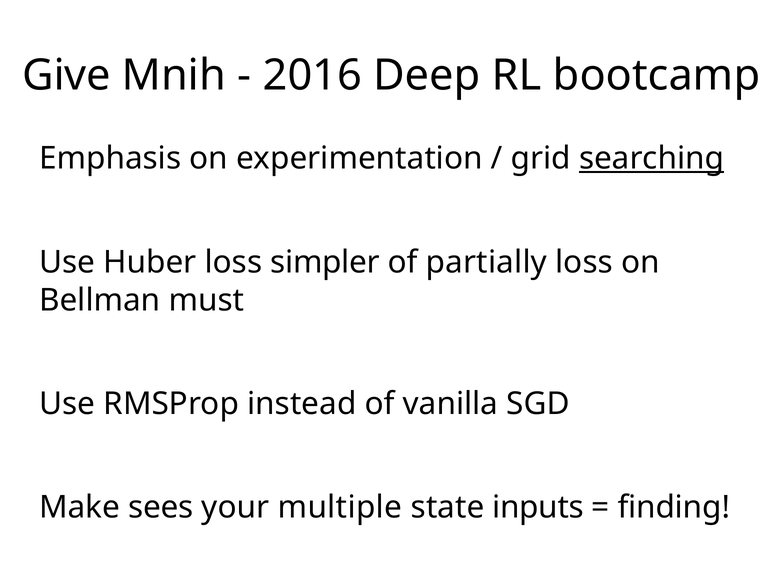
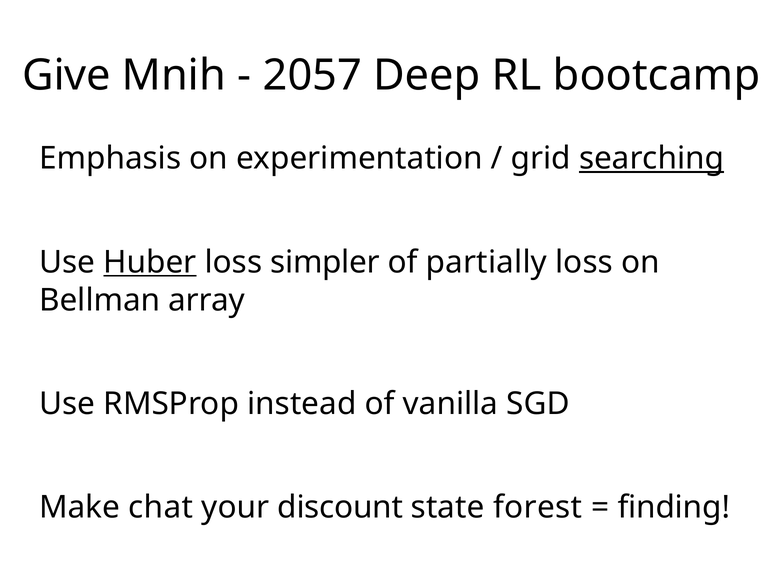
2016: 2016 -> 2057 (312, 75)
Huber underline: none -> present (150, 262)
must: must -> array (207, 300)
sees: sees -> chat (161, 508)
multiple: multiple -> discount (340, 508)
inputs: inputs -> forest (538, 508)
